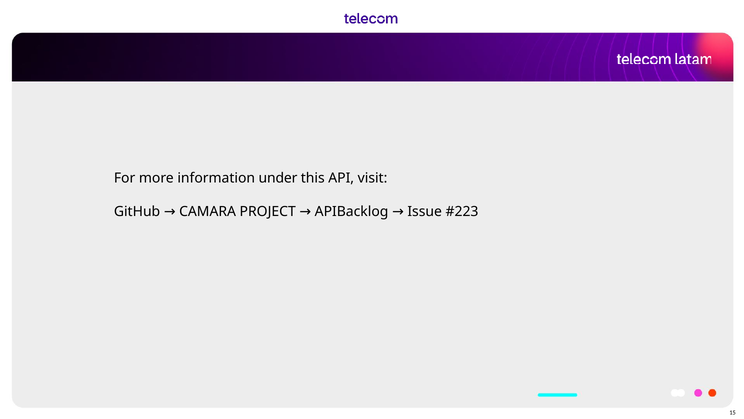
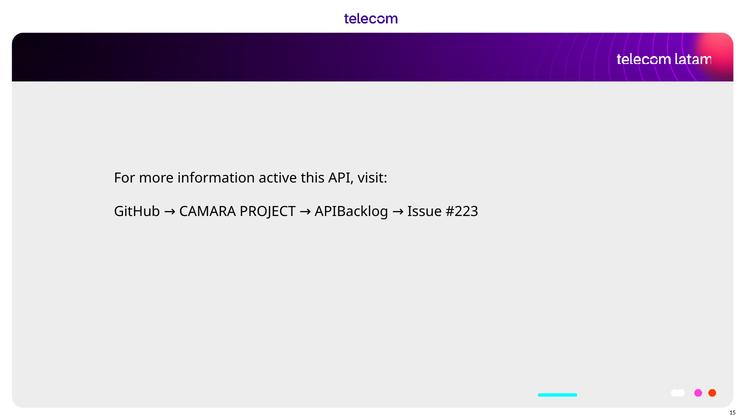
under: under -> active (278, 178)
